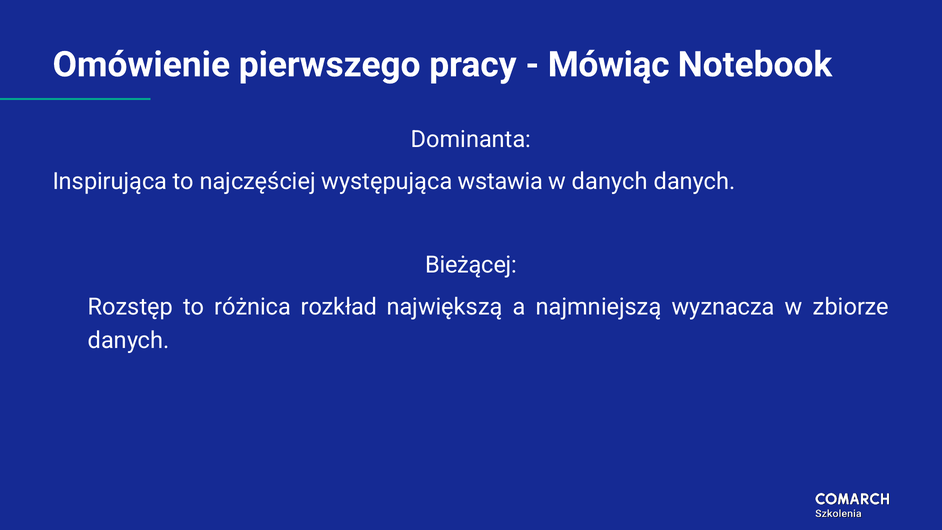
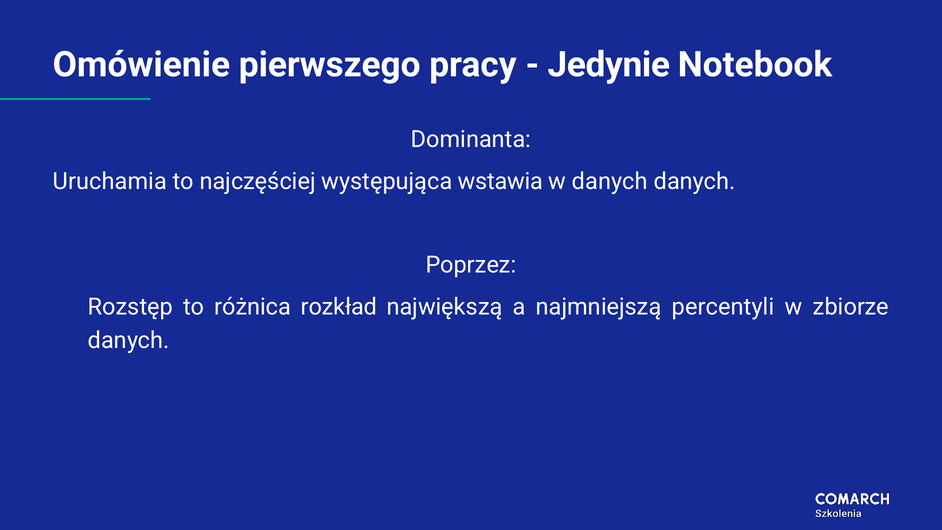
Mówiąc: Mówiąc -> Jedynie (609, 65)
Inspirująca: Inspirująca -> Uruchamia (110, 181)
Bieżącej: Bieżącej -> Poprzez (471, 265)
wyznacza: wyznacza -> percentyli (723, 307)
